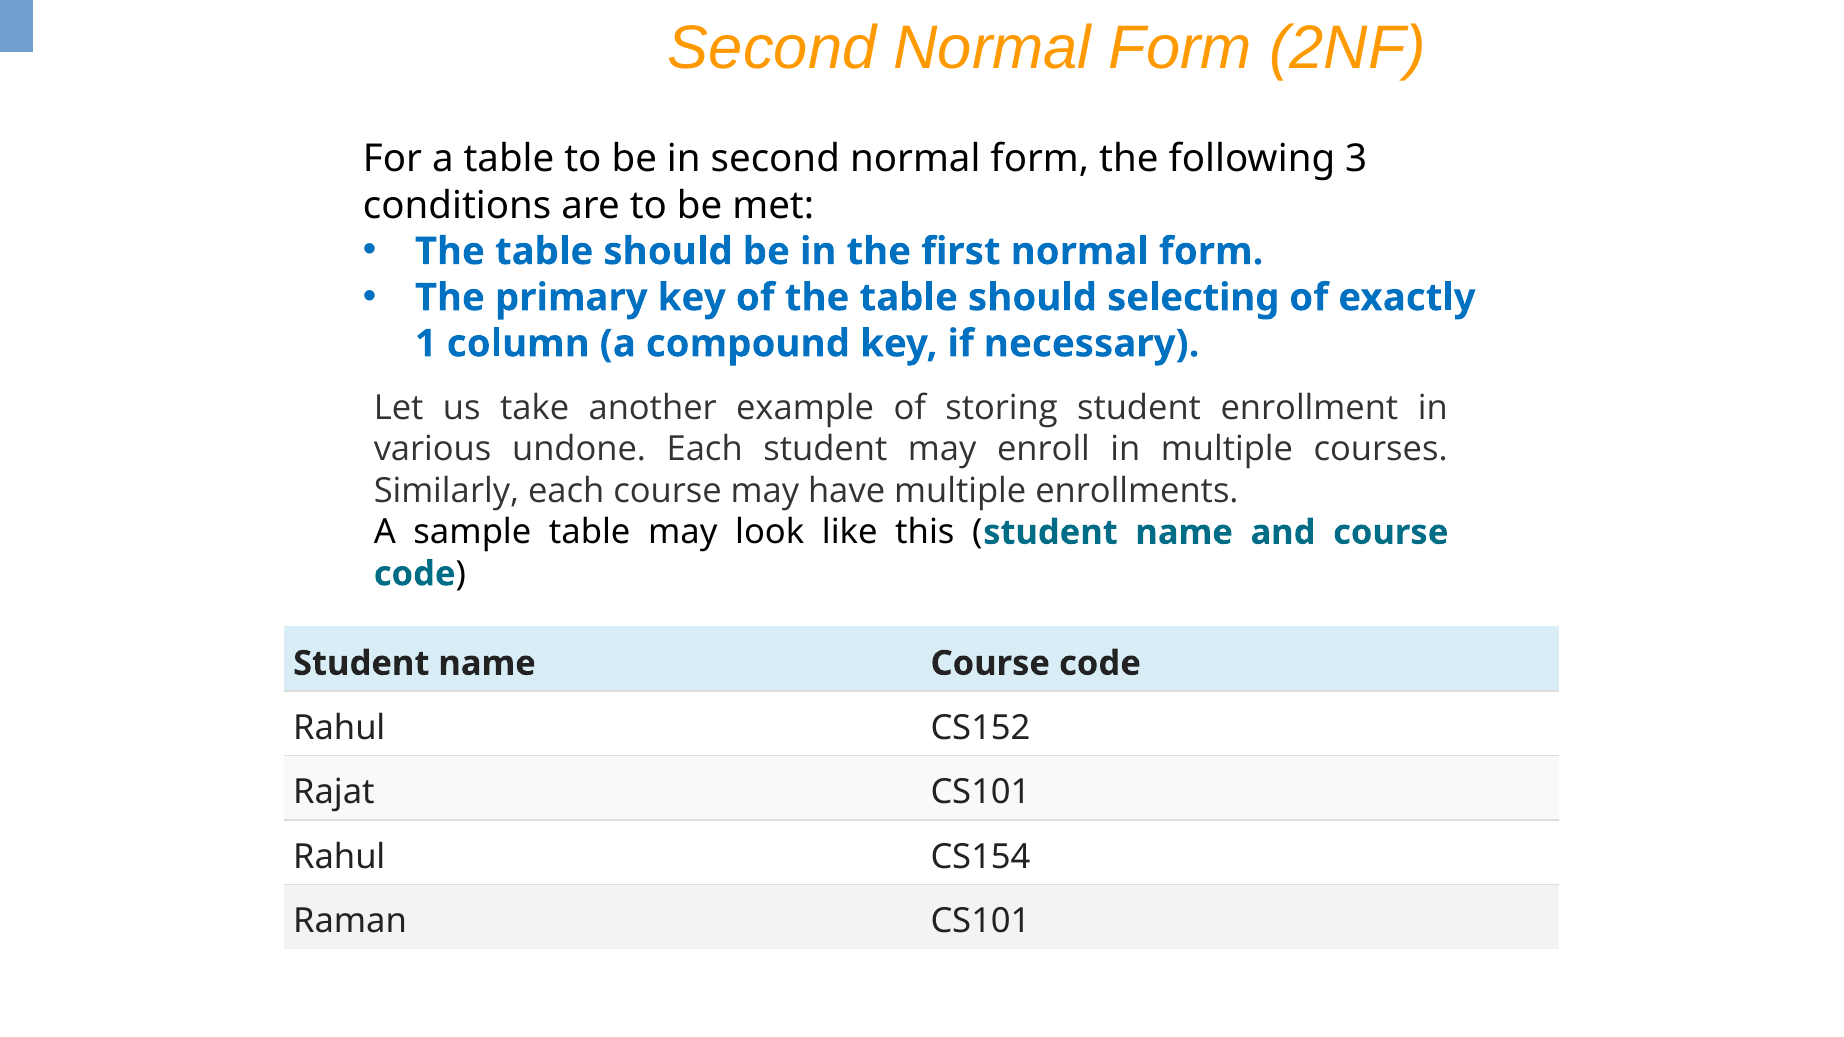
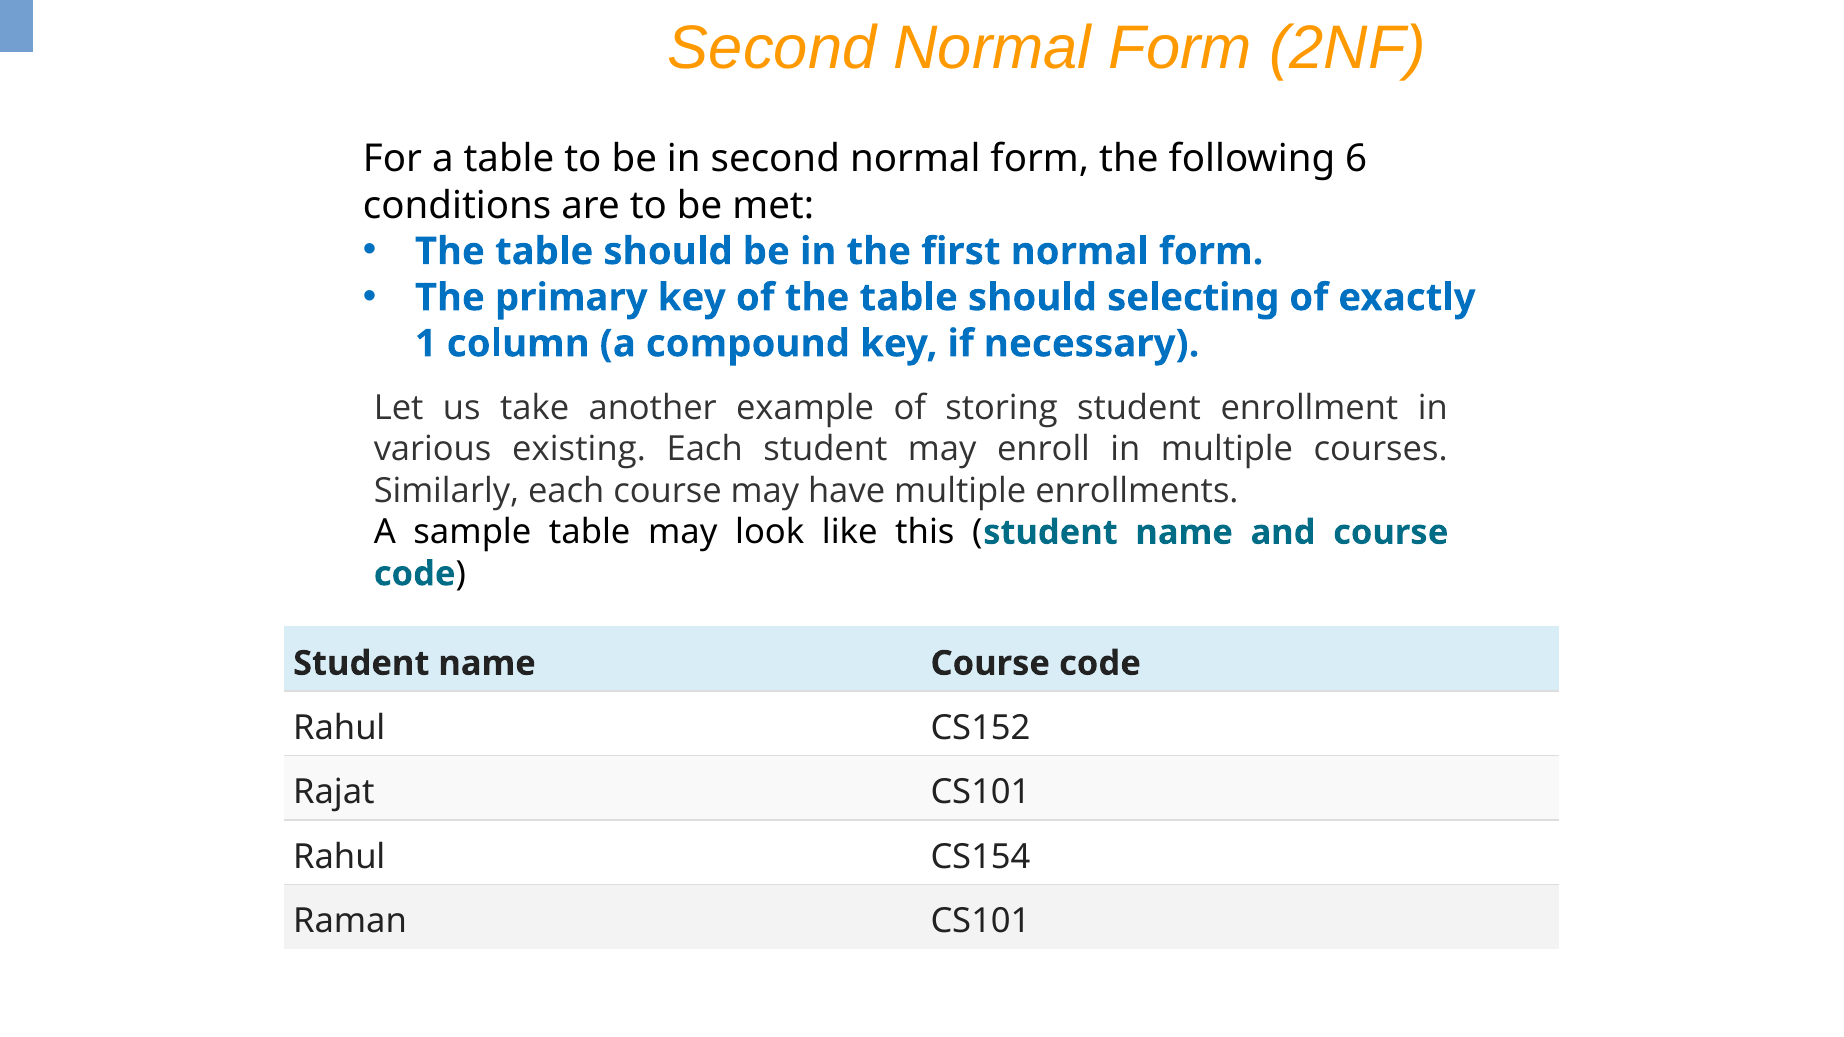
3: 3 -> 6 (1356, 159)
undone: undone -> existing (579, 450)
